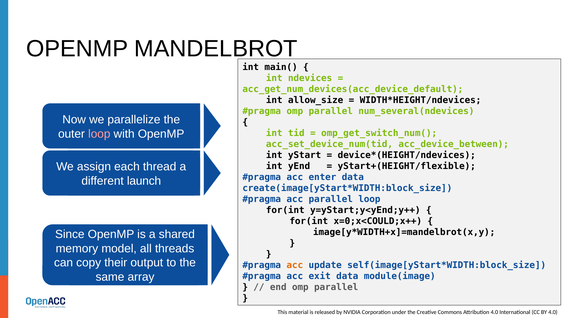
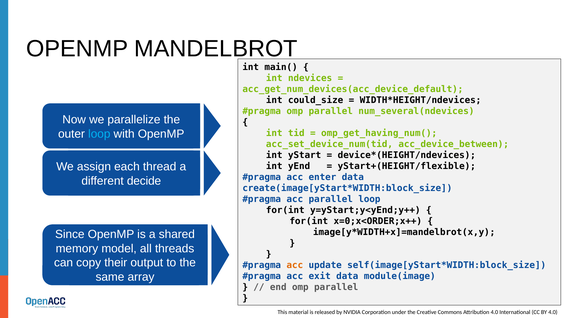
allow_size: allow_size -> could_size (316, 100)
loop colour: pink -> light blue (99, 134)
omp_get_switch_num(: omp_get_switch_num( -> omp_get_having_num( (379, 133)
launch: launch -> decide (144, 181)
x=0;x<COULD;x++: x=0;x<COULD;x++ -> x=0;x<ORDER;x++ (378, 221)
